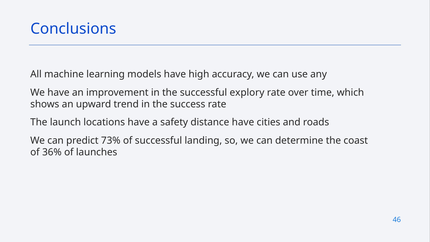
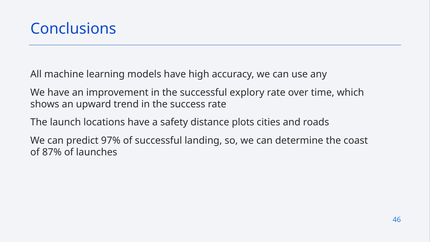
distance have: have -> plots (243, 122)
73%: 73% -> 97% (111, 140)
36%: 36% -> 87% (52, 152)
